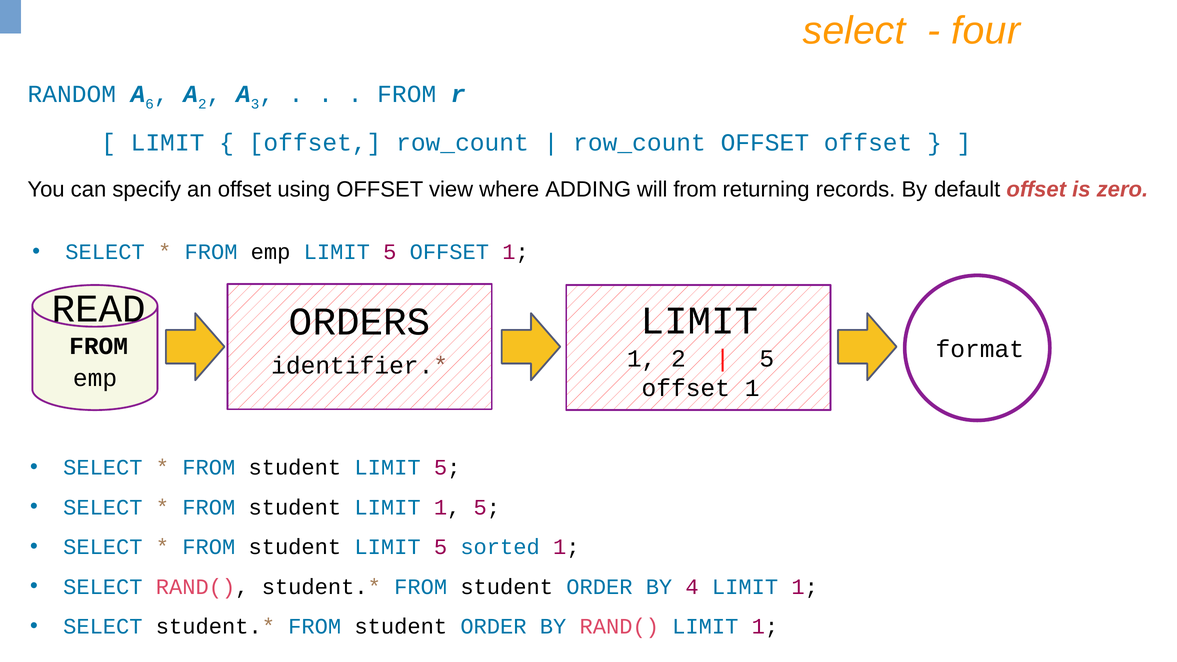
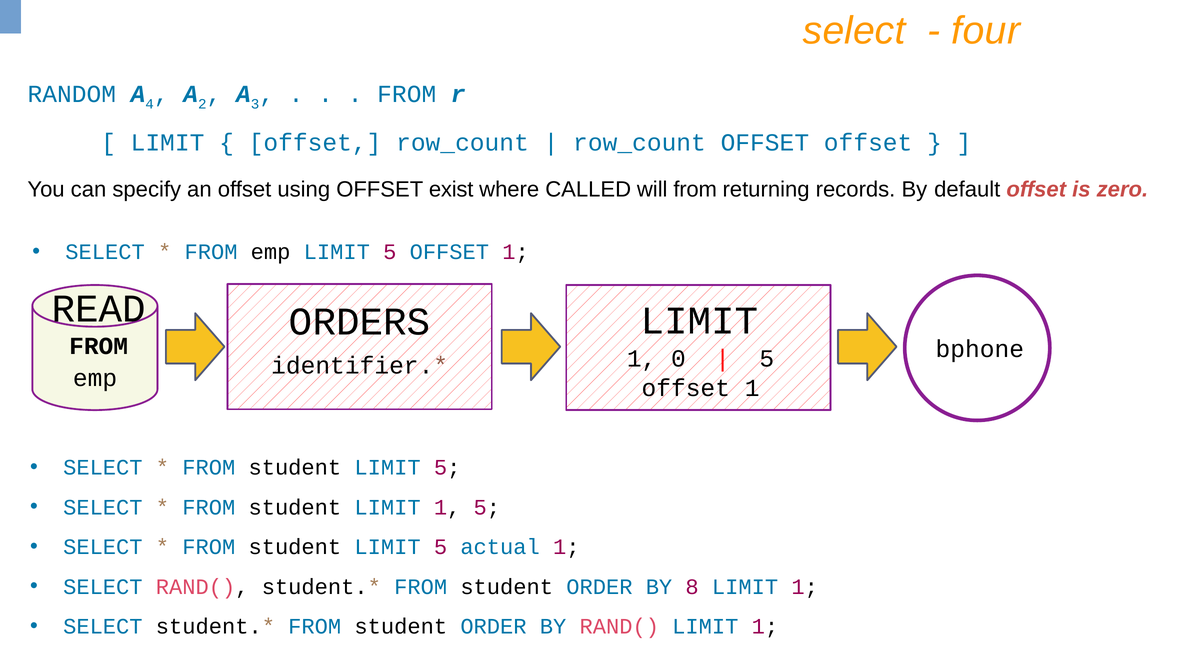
6: 6 -> 4 (150, 104)
view: view -> exist (451, 189)
ADDING: ADDING -> CALLED (588, 189)
format: format -> bphone (980, 349)
1 2: 2 -> 0 (678, 359)
sorted: sorted -> actual (500, 547)
4: 4 -> 8 (692, 587)
